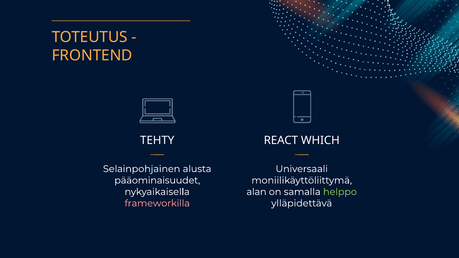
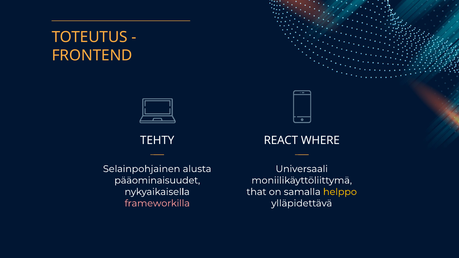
WHICH: WHICH -> WHERE (320, 140)
alan: alan -> that (256, 192)
helppo colour: light green -> yellow (340, 192)
